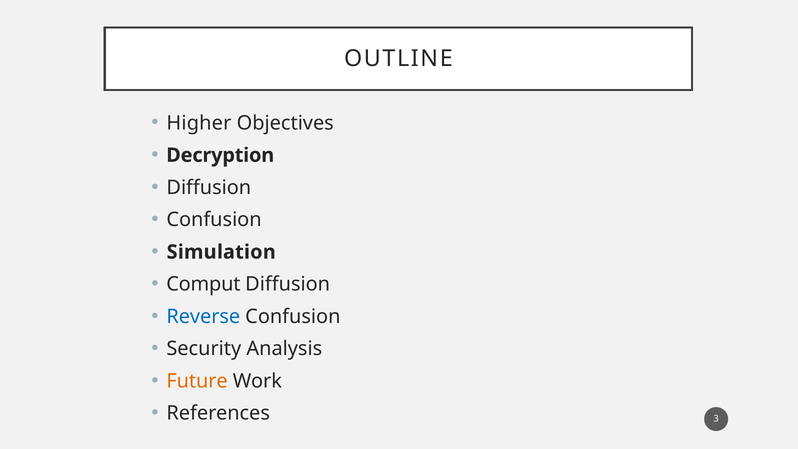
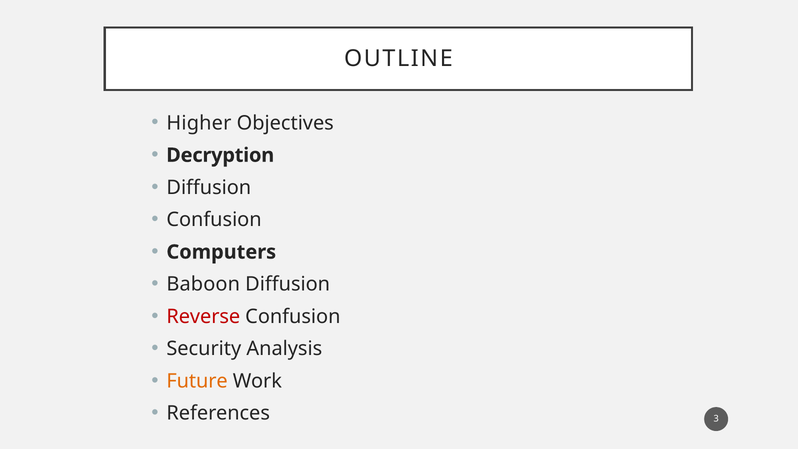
Simulation: Simulation -> Computers (221, 252)
Comput: Comput -> Baboon (203, 284)
Reverse colour: blue -> red (203, 317)
